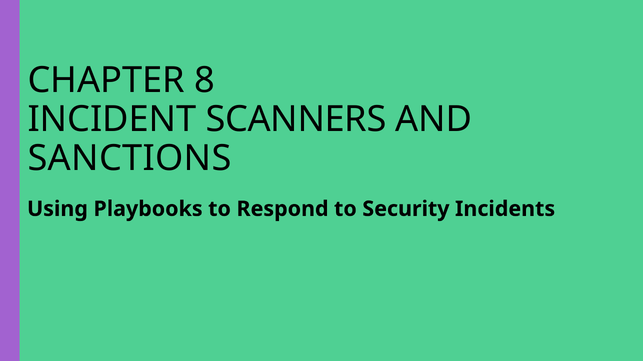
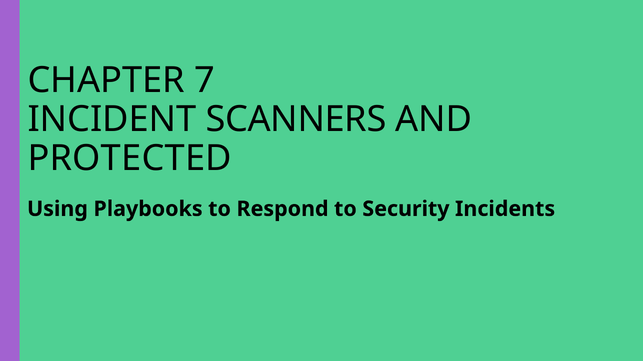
8: 8 -> 7 (205, 81)
SANCTIONS: SANCTIONS -> PROTECTED (130, 159)
